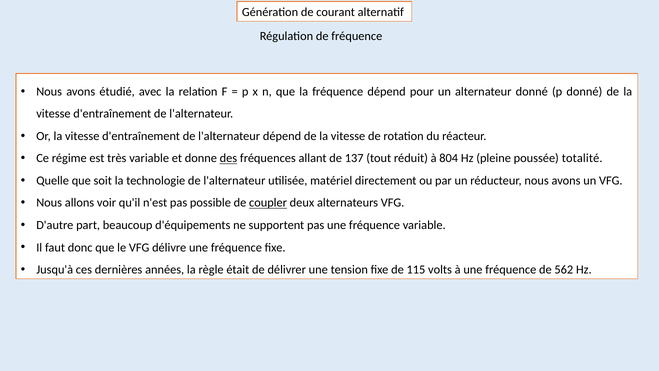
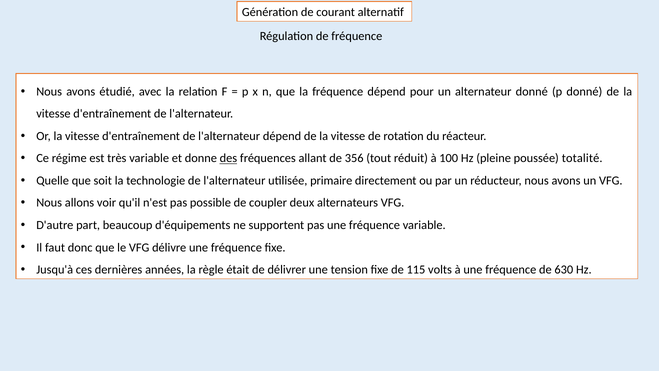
137: 137 -> 356 (354, 158)
804: 804 -> 100 (449, 158)
matériel: matériel -> primaire (331, 180)
coupler underline: present -> none (268, 203)
562: 562 -> 630 (564, 269)
